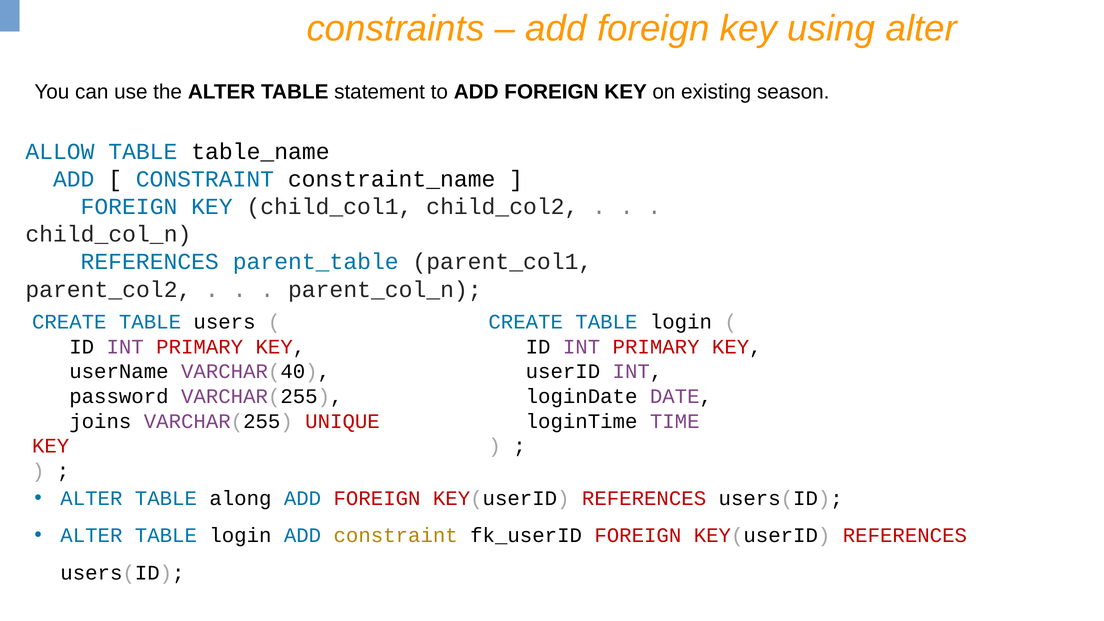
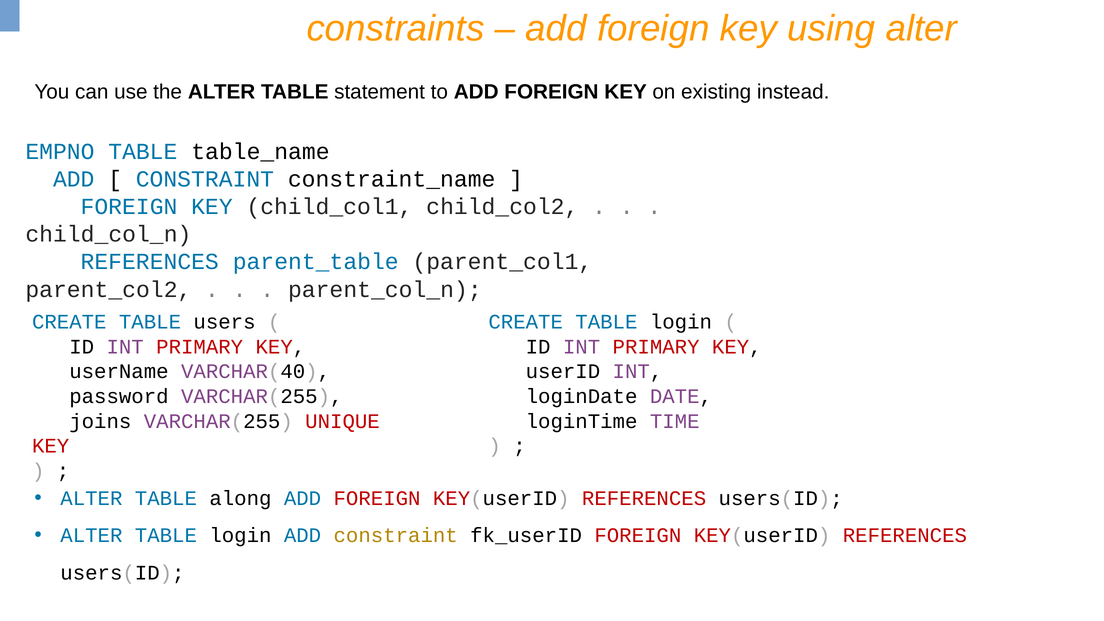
season: season -> instead (793, 92)
ALLOW: ALLOW -> EMPNO (60, 151)
